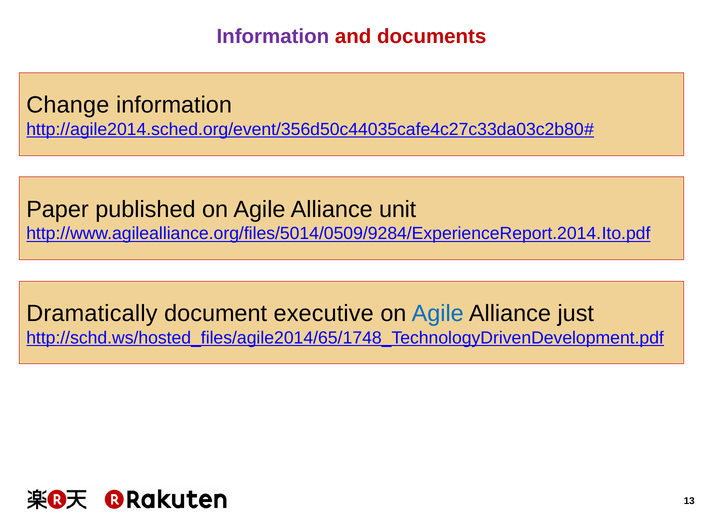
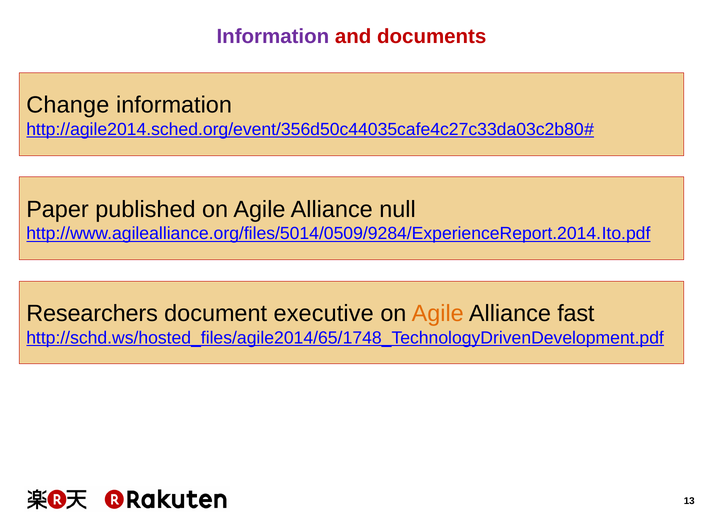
unit: unit -> null (398, 210)
Dramatically: Dramatically -> Researchers (92, 314)
Agile colour: blue -> orange (438, 314)
just: just -> fast (576, 314)
